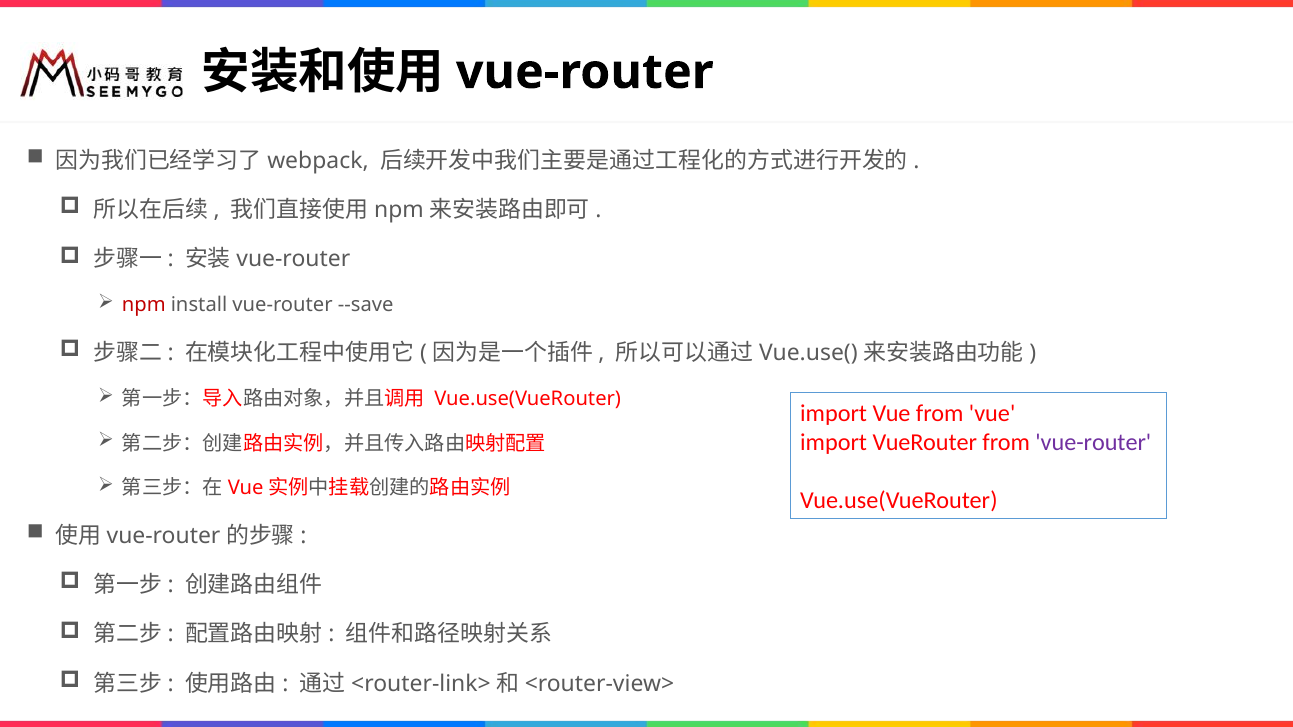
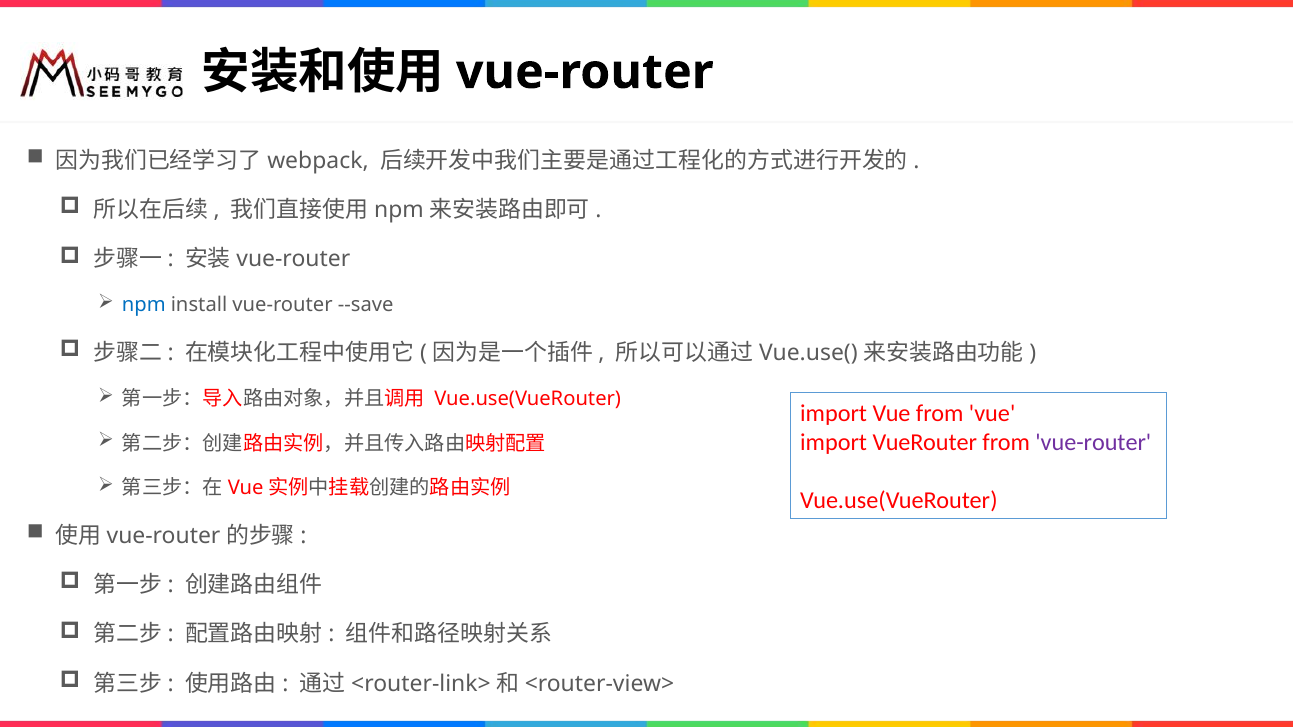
npm colour: red -> blue (144, 305)
